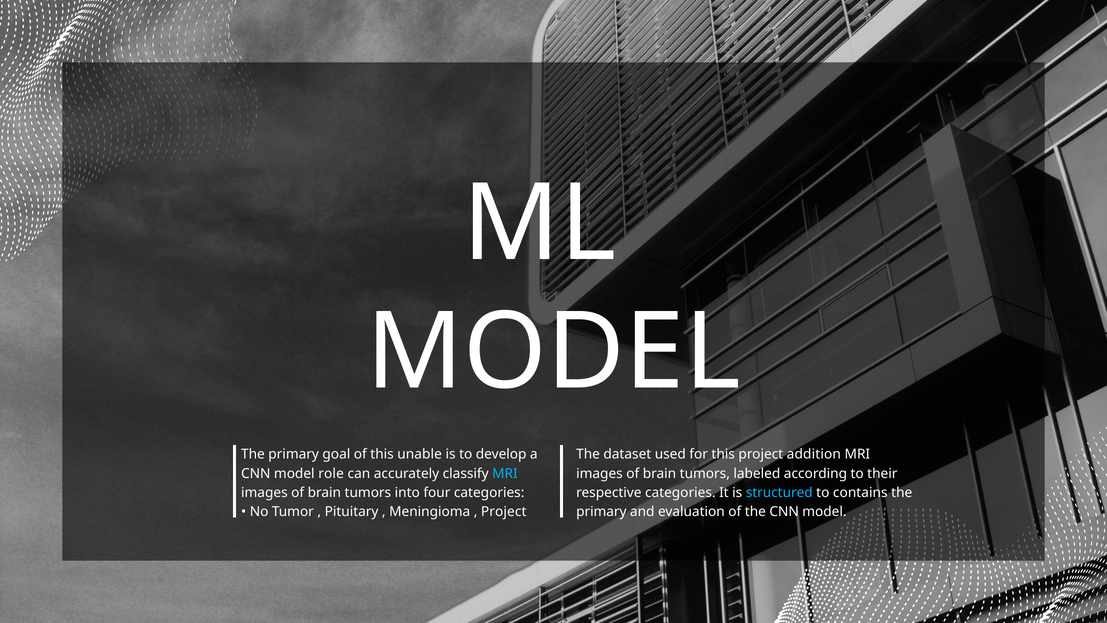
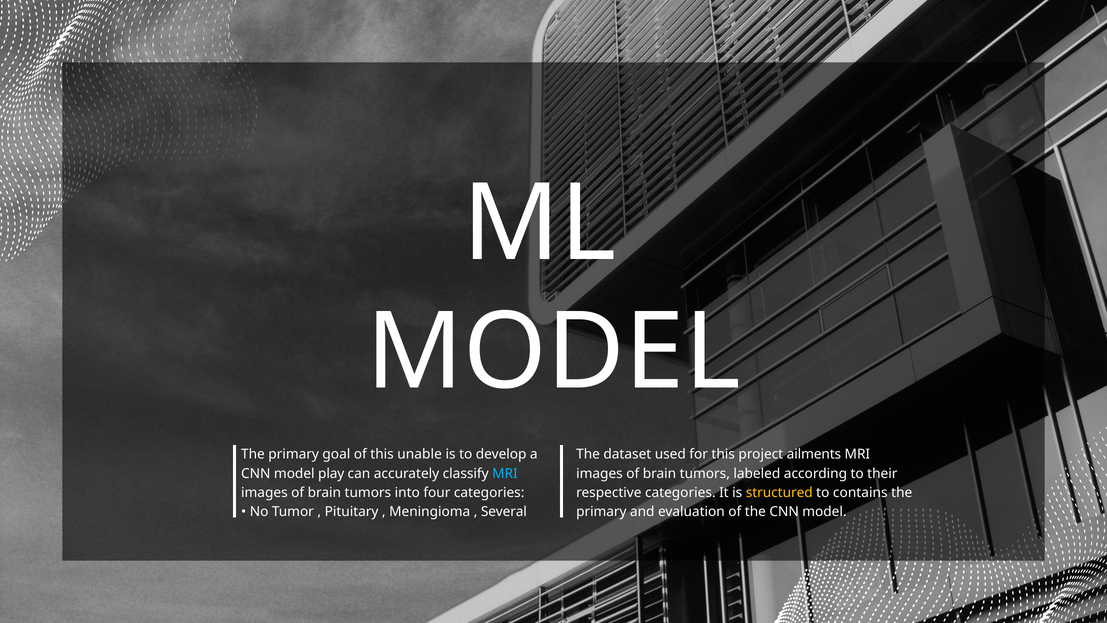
addition: addition -> ailments (814, 454)
role: role -> play (331, 473)
structured colour: light blue -> yellow (779, 492)
Project: Project -> Several (504, 512)
